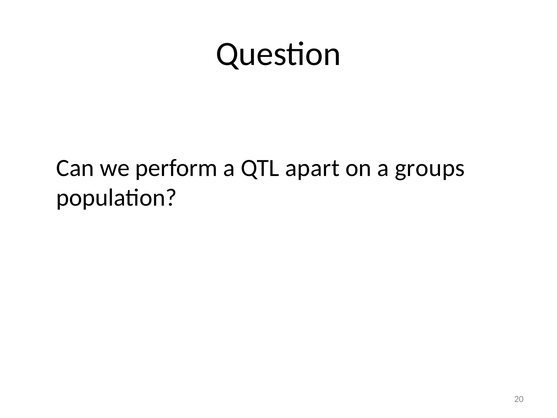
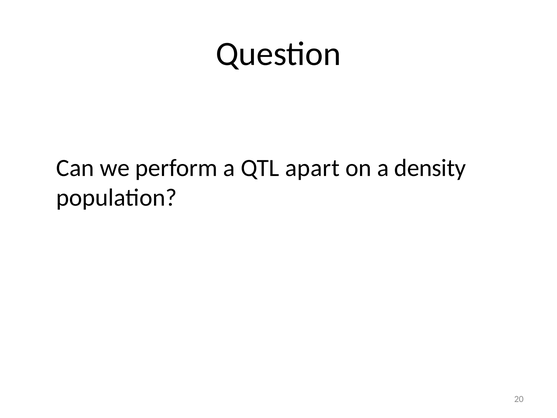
groups: groups -> density (430, 168)
